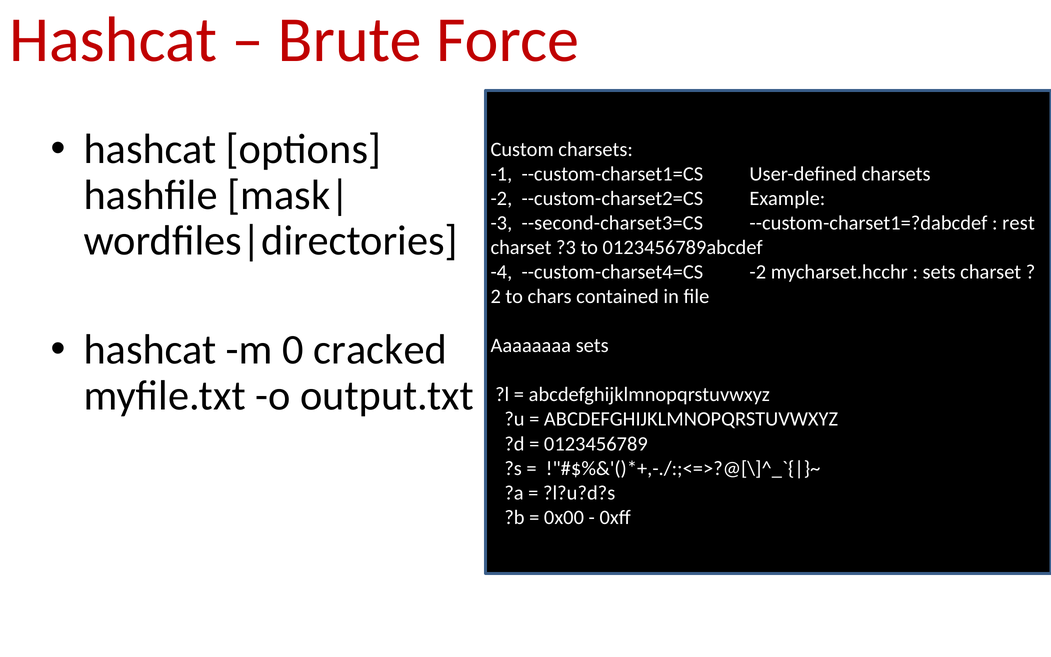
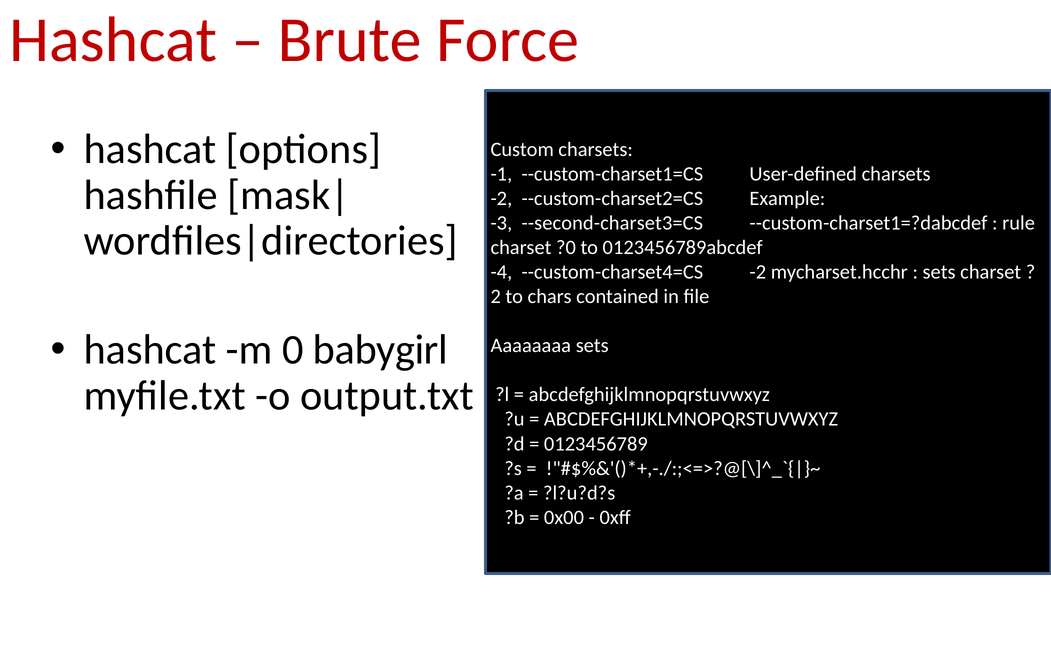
rest: rest -> rule (1019, 223)
?3: ?3 -> ?0 (566, 247)
cracked: cracked -> babygirl (380, 350)
